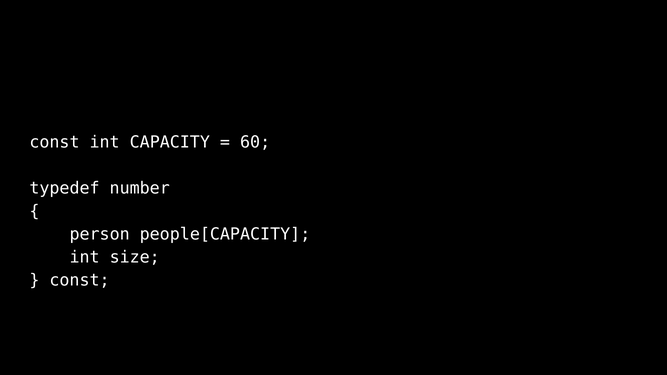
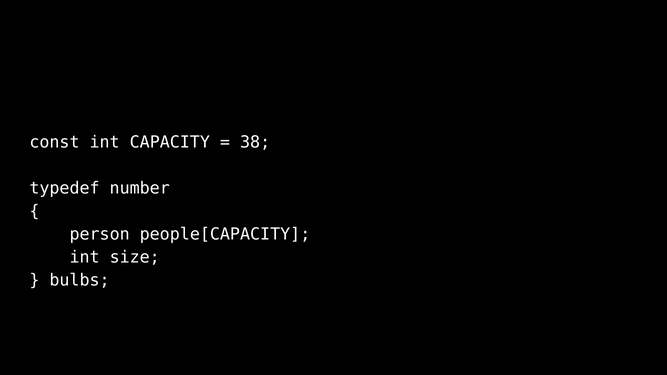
60: 60 -> 38 (255, 142)
const: const -> bulbs (80, 280)
